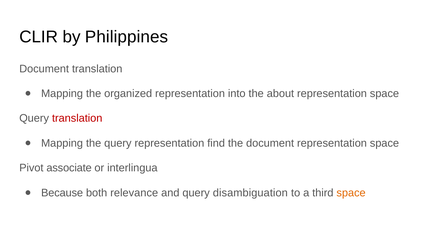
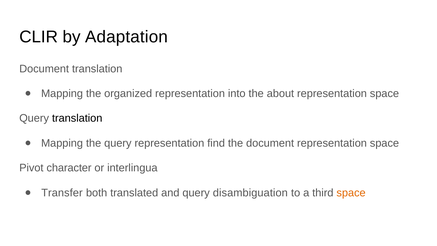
Philippines: Philippines -> Adaptation (126, 37)
translation colour: red -> black (77, 118)
associate: associate -> character (69, 168)
Because: Because -> Transfer (62, 193)
relevance: relevance -> translated (134, 193)
